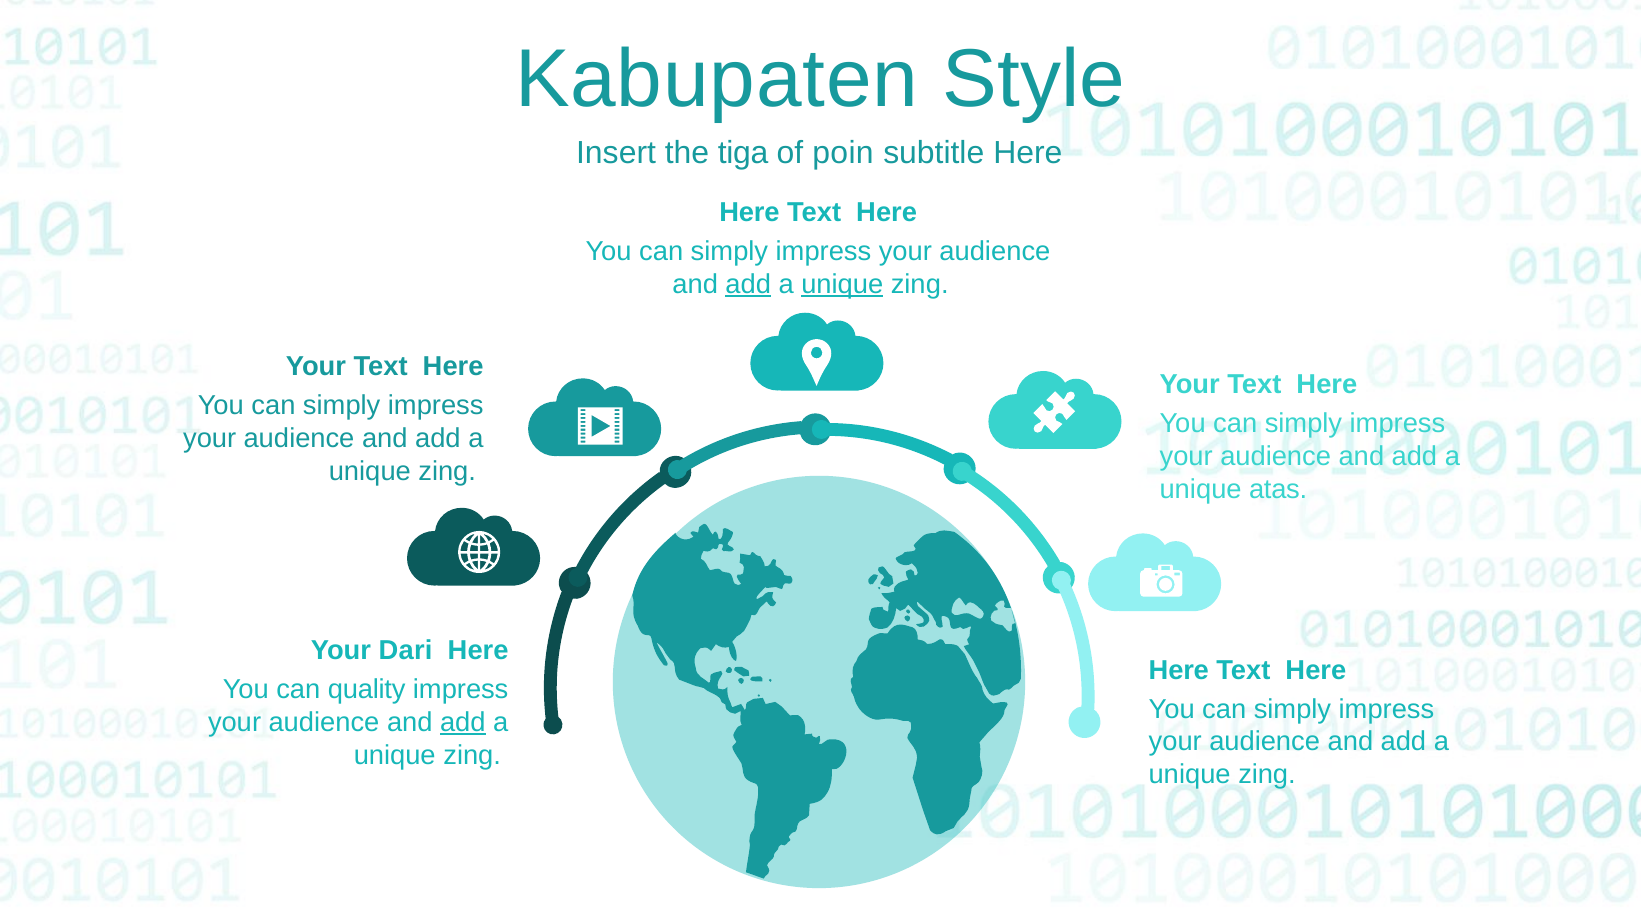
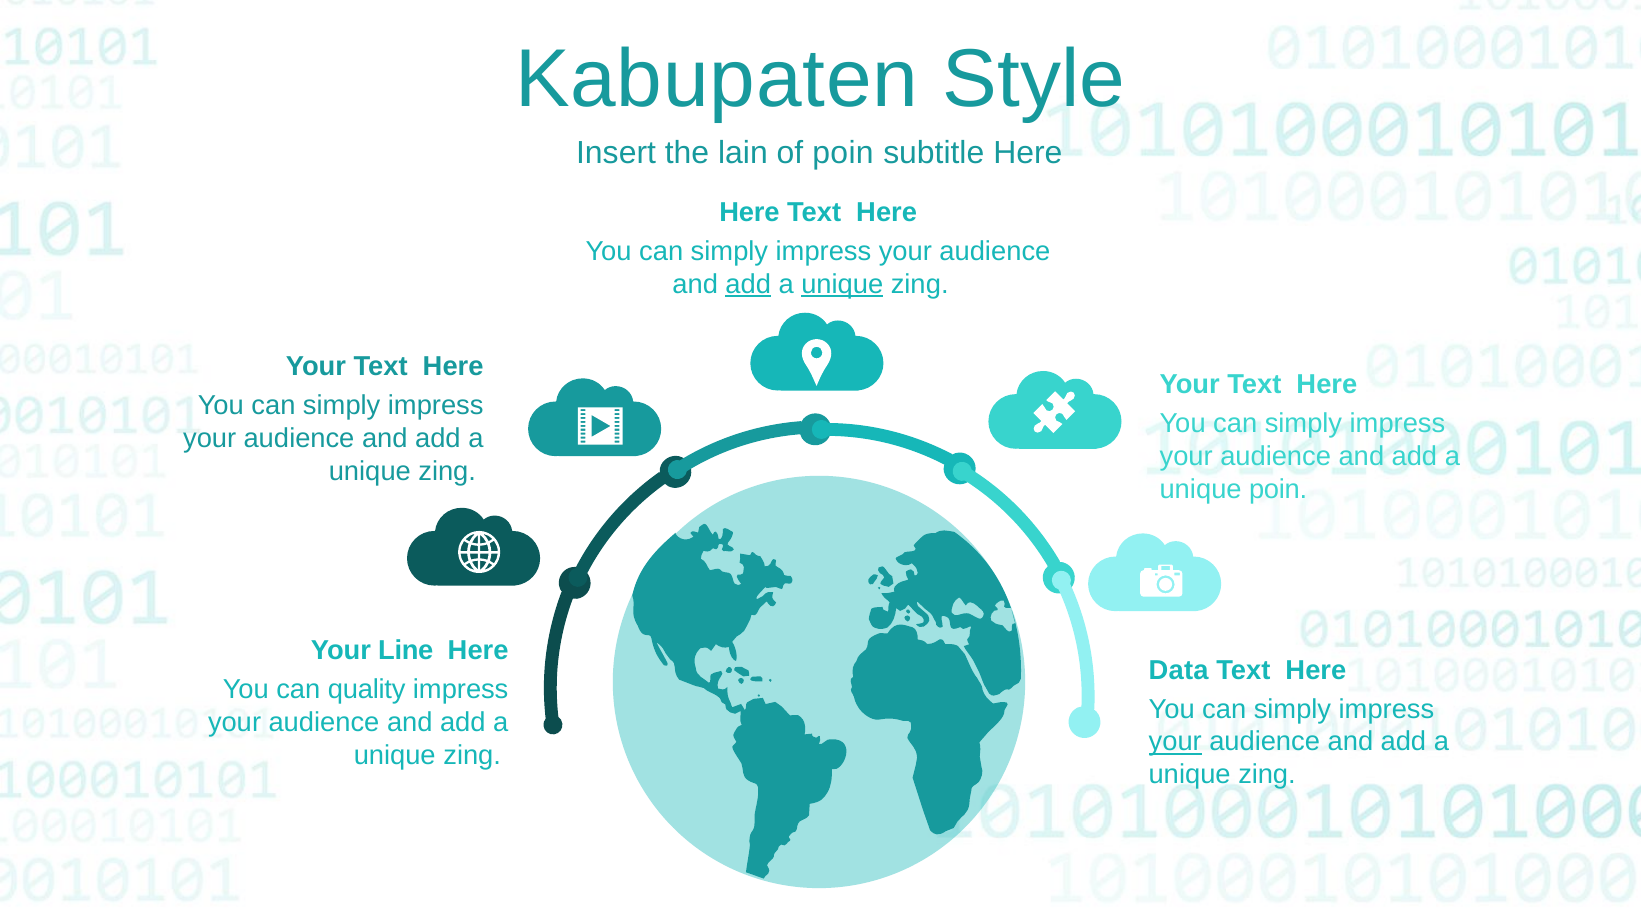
tiga: tiga -> lain (743, 153)
unique atas: atas -> poin (1278, 489)
Dari: Dari -> Line (406, 651)
Here: Here -> Data (1179, 670)
add underline: present -> none (463, 723)
your underline: none -> present (1175, 742)
